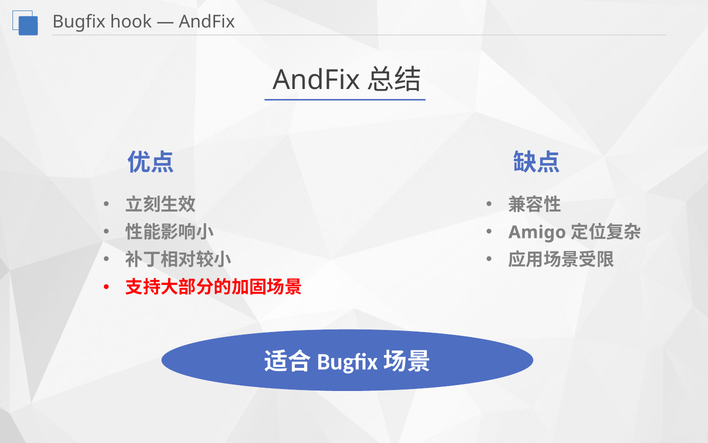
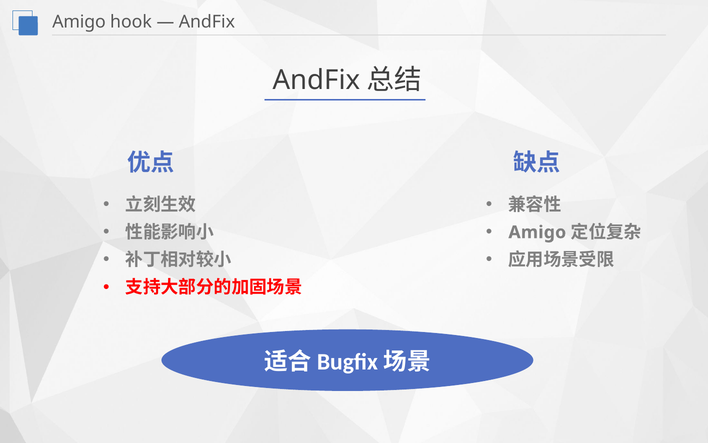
Bugfix: Bugfix -> Amigo (79, 22)
